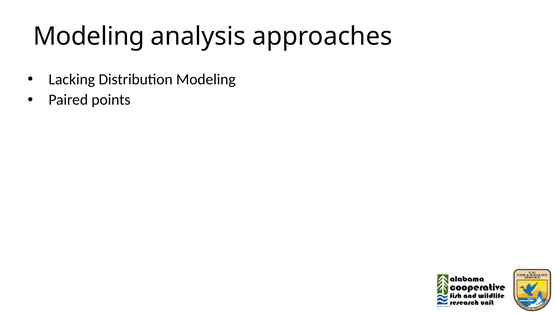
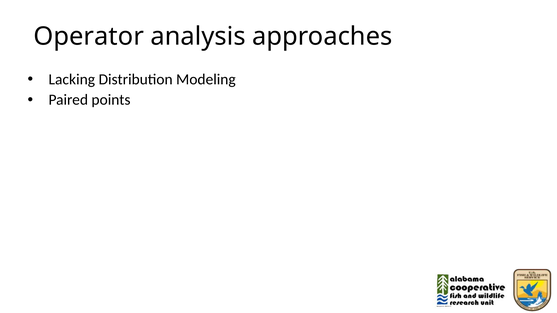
Modeling: Modeling -> Operator (89, 36)
